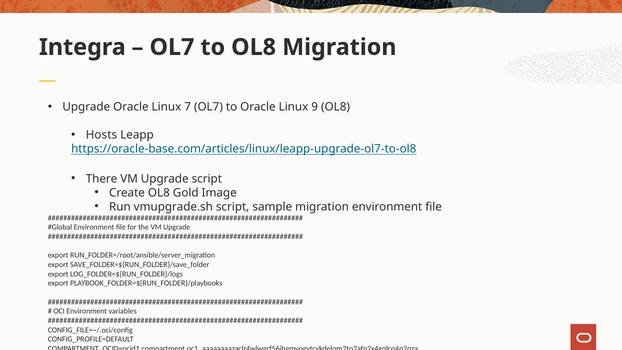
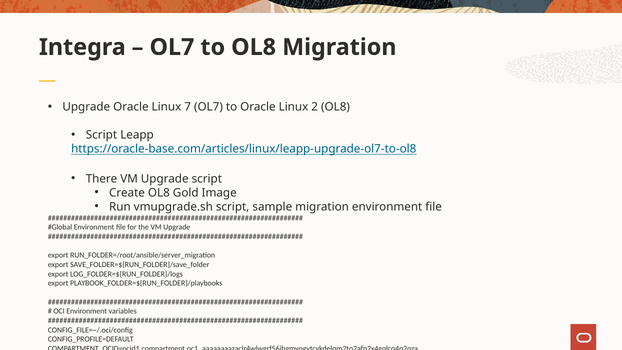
9: 9 -> 2 (315, 107)
Hosts: Hosts -> Script (101, 135)
